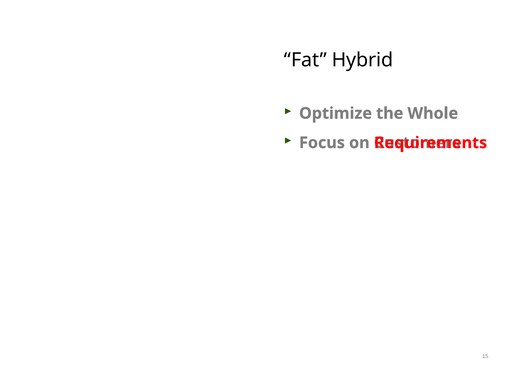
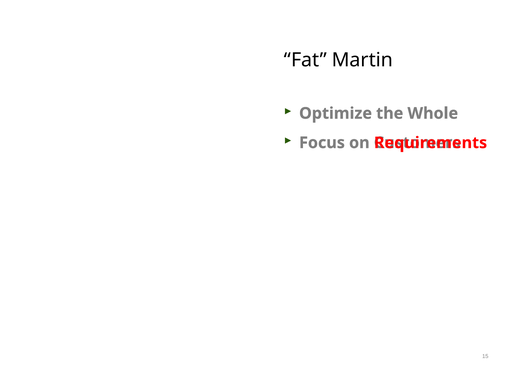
Hybrid: Hybrid -> Martin (362, 60)
